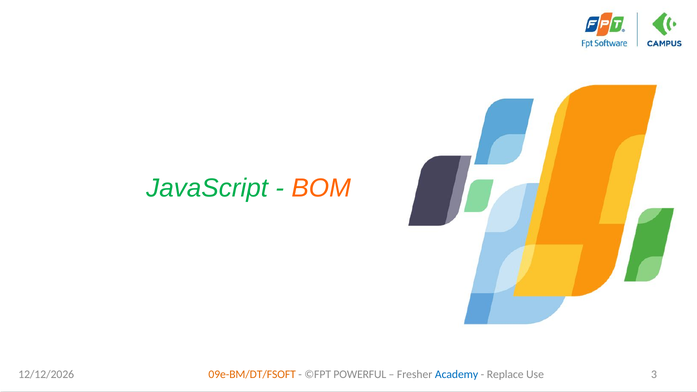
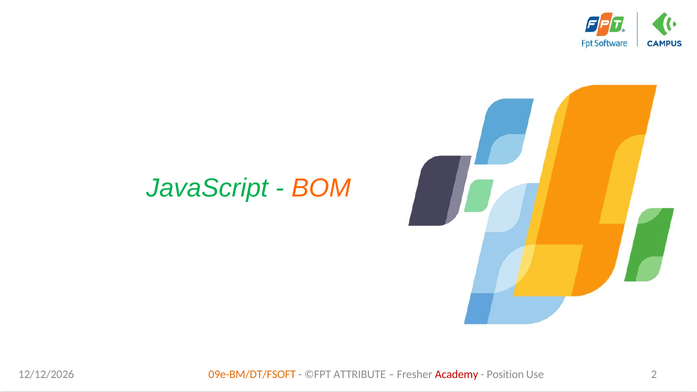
POWERFUL: POWERFUL -> ATTRIBUTE (360, 375)
Academy colour: blue -> red (457, 375)
Replace: Replace -> Position (505, 375)
3: 3 -> 2 (654, 374)
